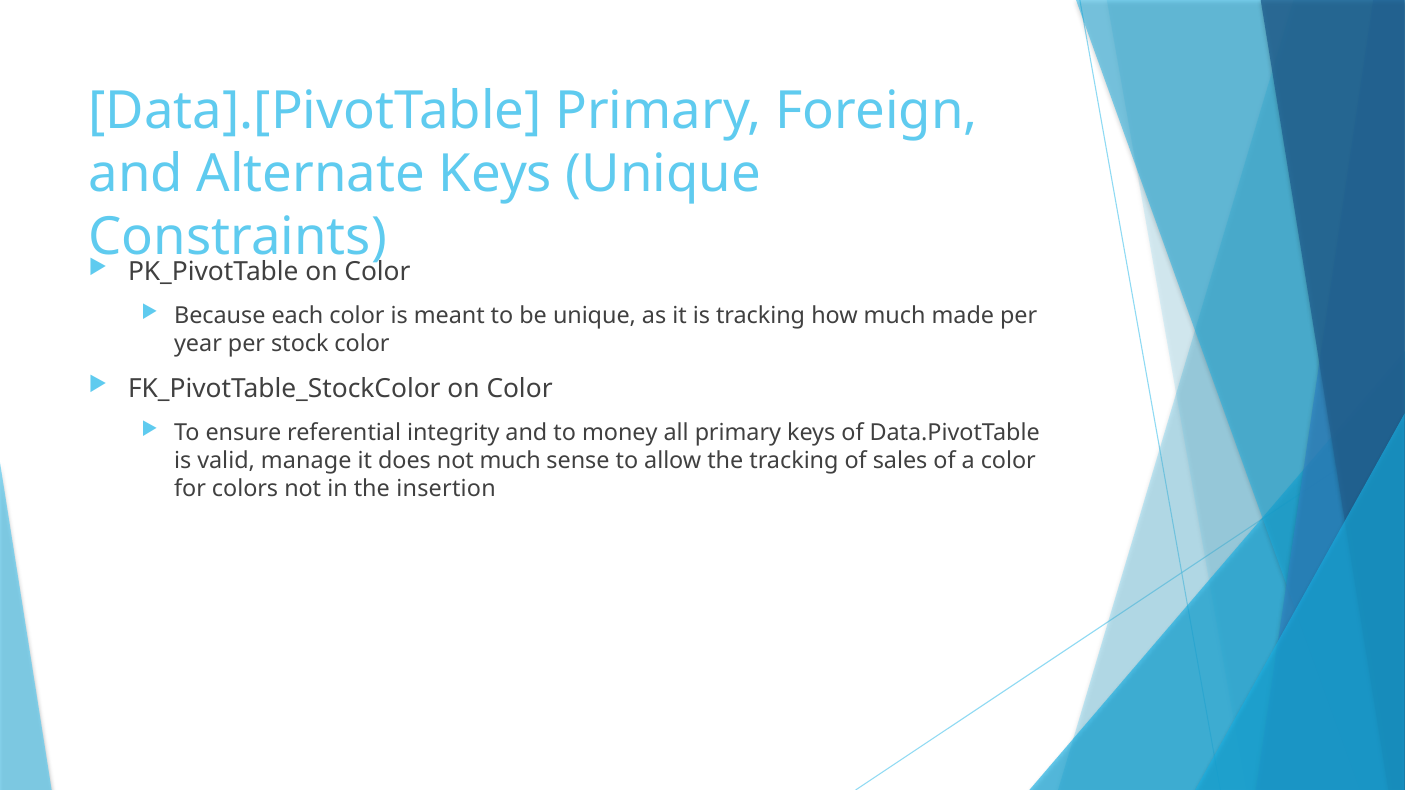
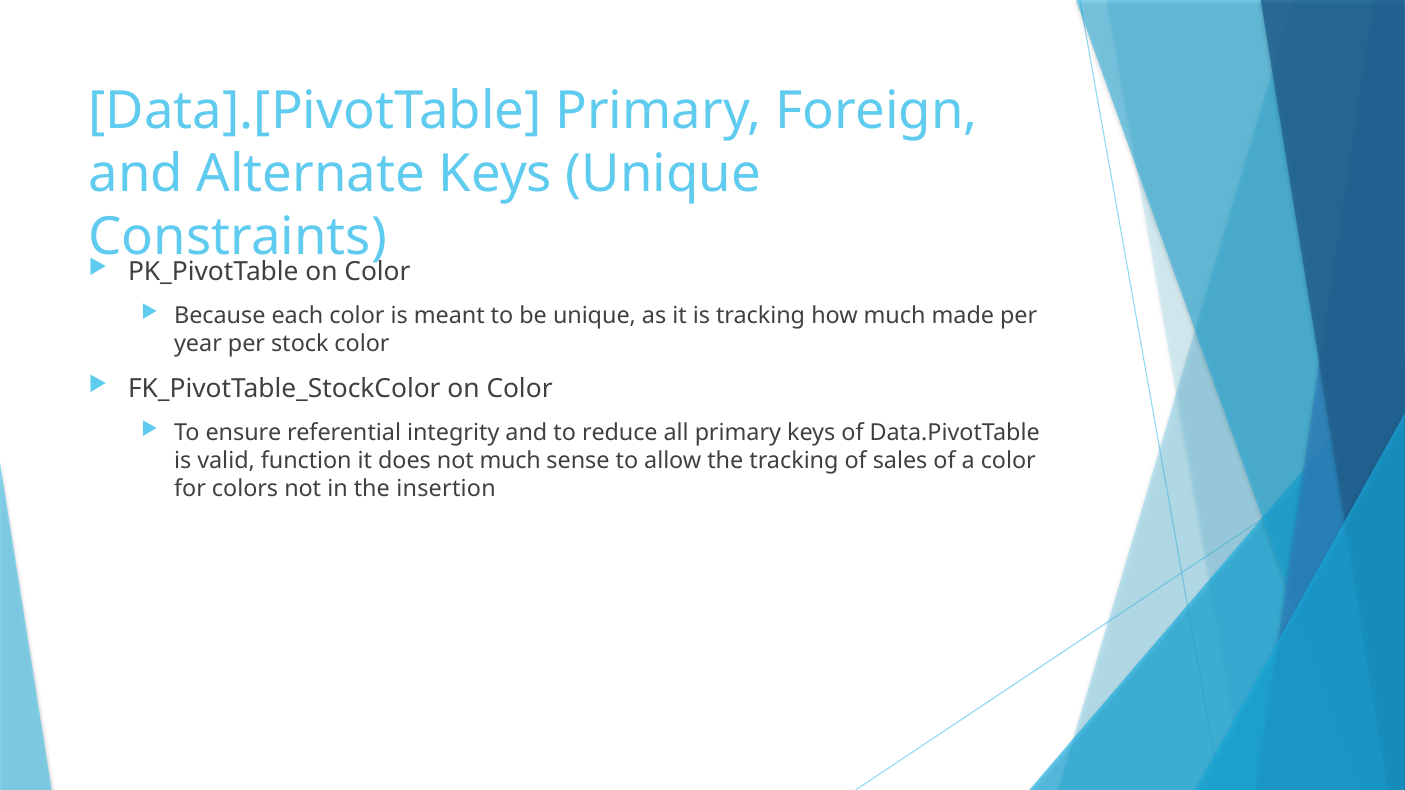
money: money -> reduce (620, 433)
manage: manage -> function (306, 461)
